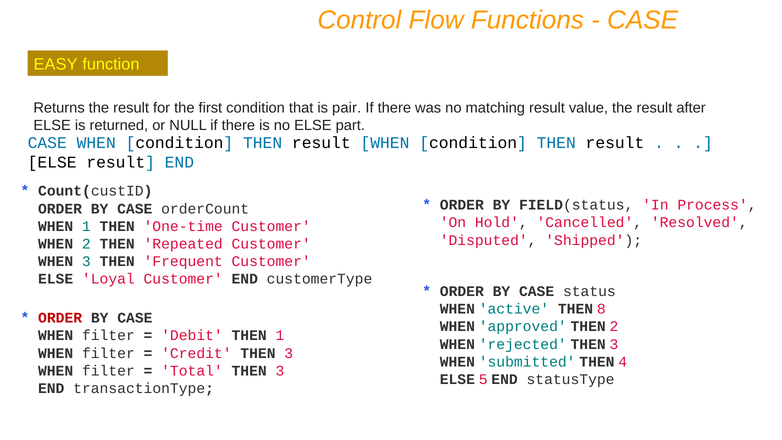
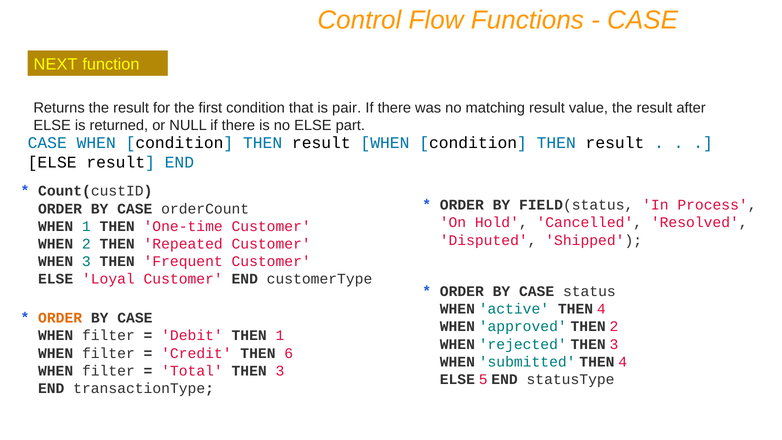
EASY: EASY -> NEXT (56, 64)
active THEN 8: 8 -> 4 (601, 309)
ORDER colour: red -> orange (60, 318)
Credit THEN 3: 3 -> 6 (289, 353)
